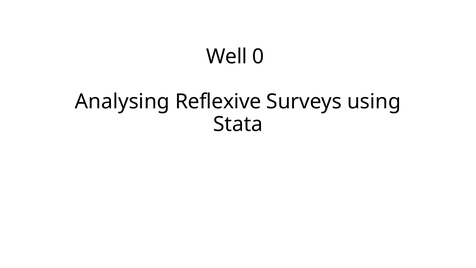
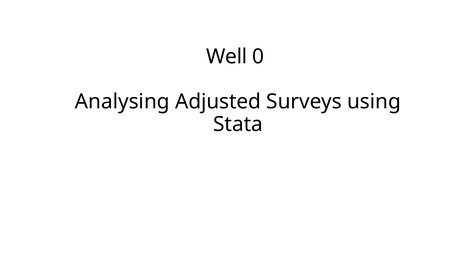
Reflexive: Reflexive -> Adjusted (218, 102)
